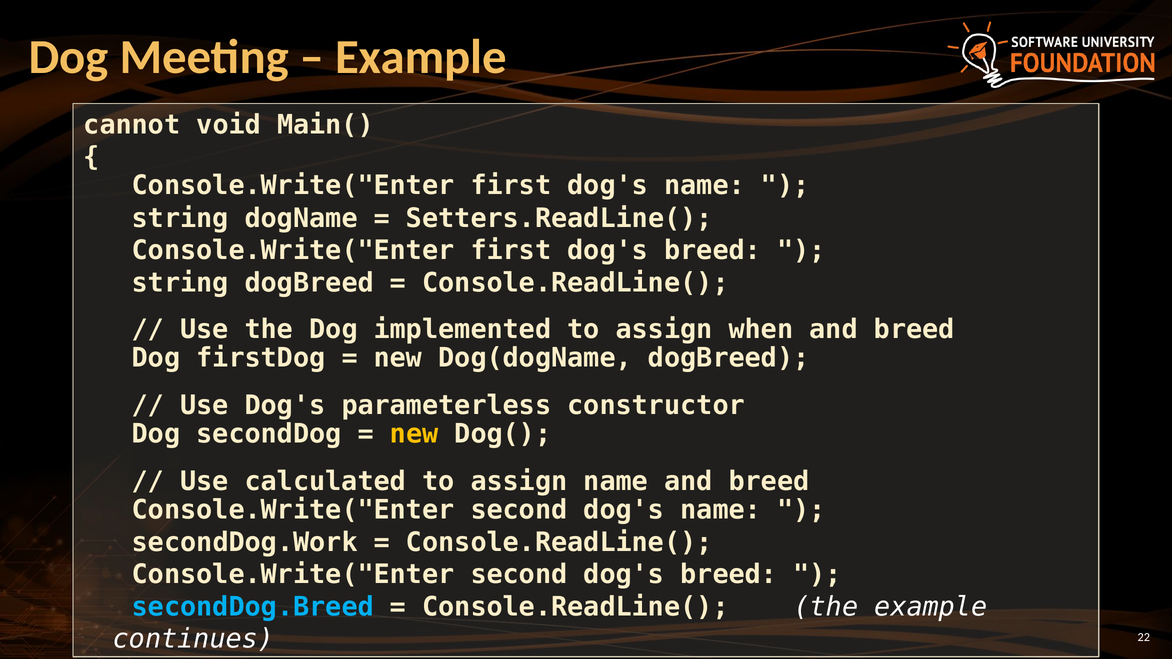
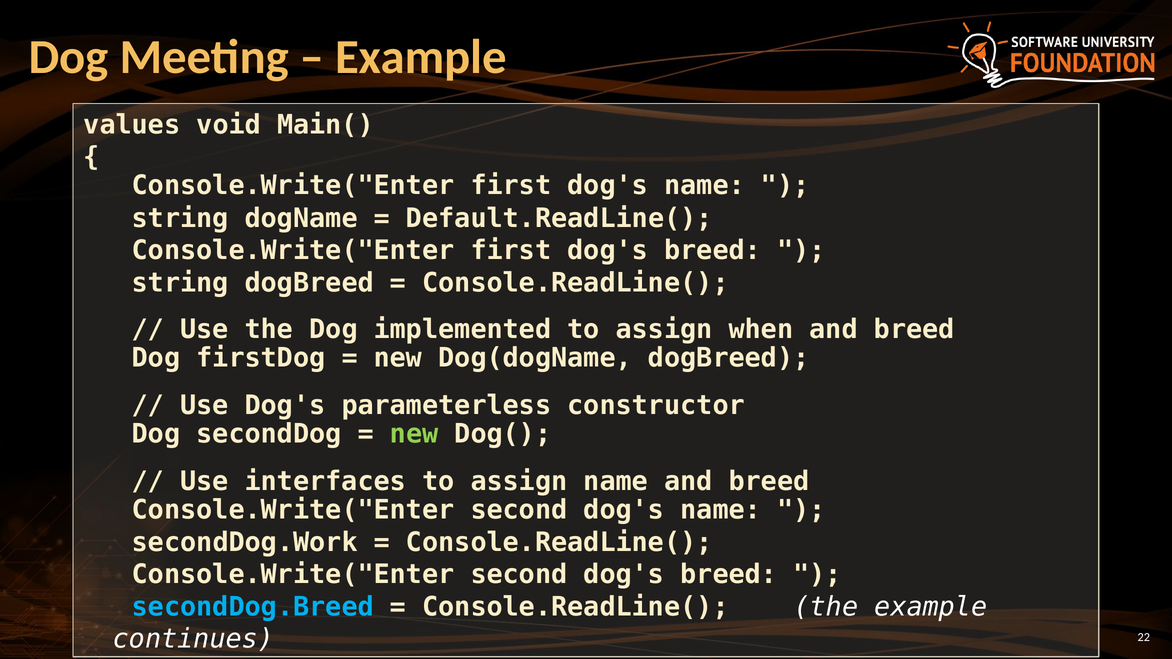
cannot: cannot -> values (132, 125)
Setters.ReadLine(: Setters.ReadLine( -> Default.ReadLine( (559, 218)
new colour: yellow -> light green (414, 434)
calculated: calculated -> interfaces (325, 481)
